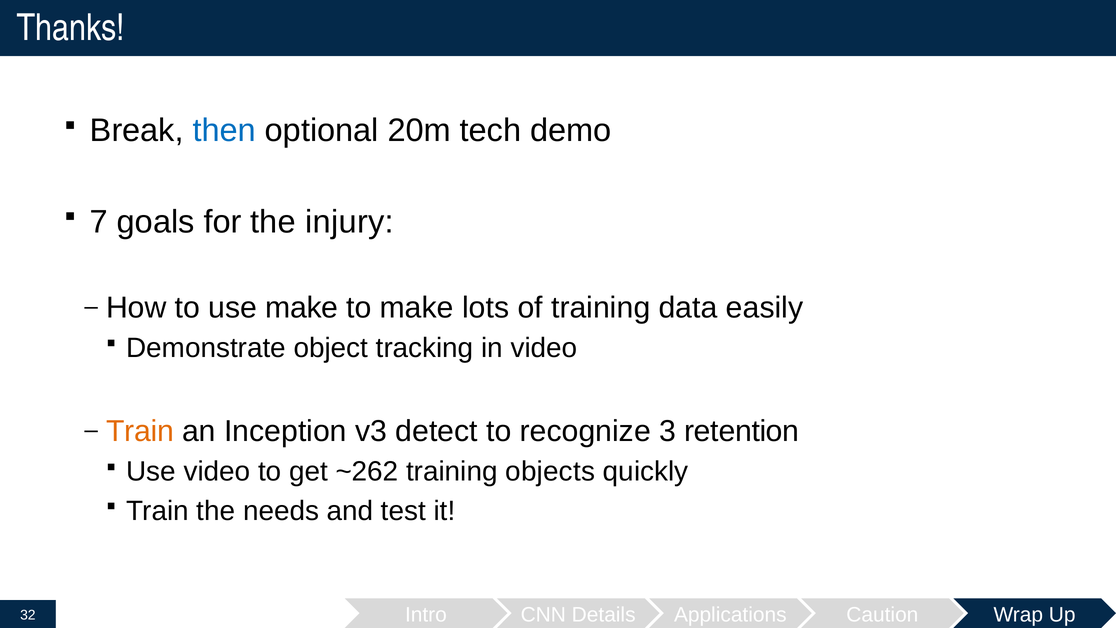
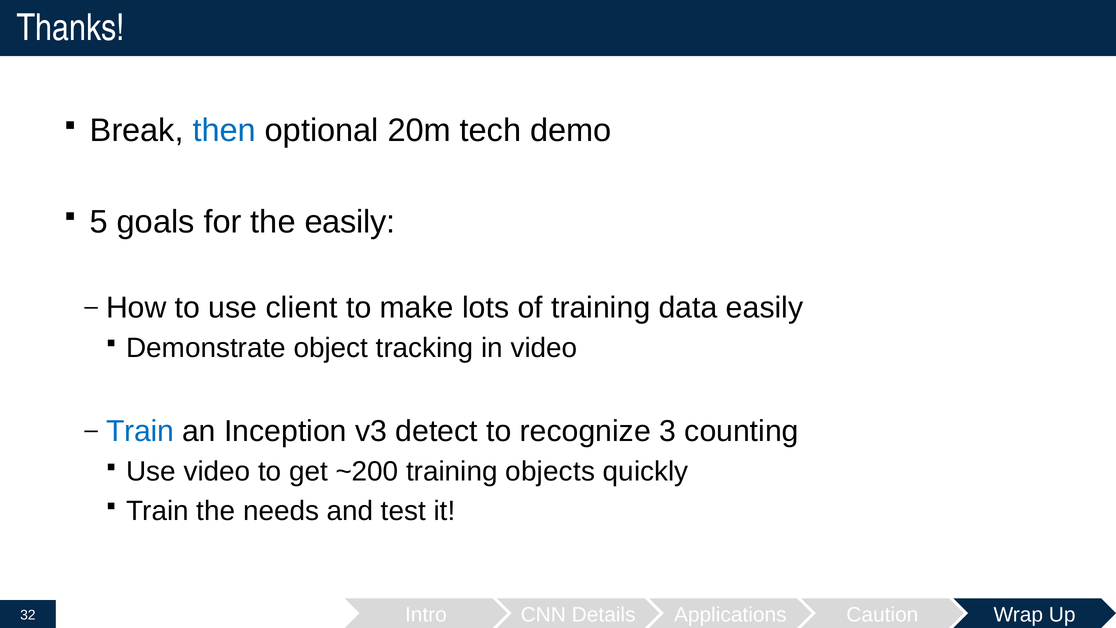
7: 7 -> 5 (99, 222)
the injury: injury -> easily (350, 222)
use make: make -> client (302, 308)
Train colour: orange -> blue (140, 431)
retention: retention -> counting (742, 431)
~262: ~262 -> ~200 (367, 472)
